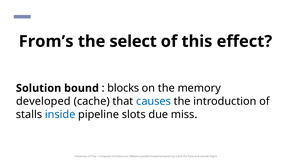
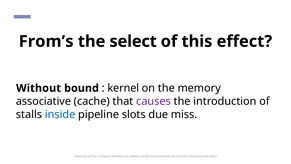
Solution: Solution -> Without (39, 88)
blocks: blocks -> kernel (123, 88)
developed: developed -> associative (43, 101)
causes colour: blue -> purple (154, 101)
